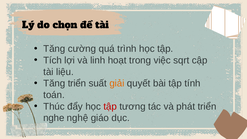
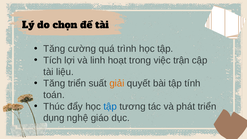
sqrt: sqrt -> trận (181, 60)
tập colour: red -> blue (110, 106)
nghe: nghe -> dụng (54, 118)
